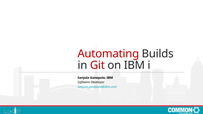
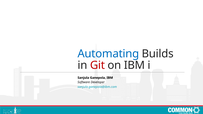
Automating colour: red -> blue (108, 54)
